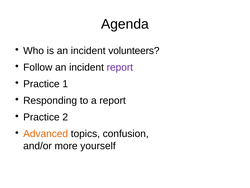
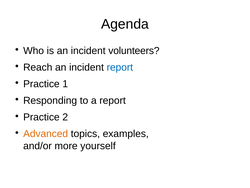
Follow: Follow -> Reach (38, 67)
report colour: purple -> blue (120, 67)
confusion: confusion -> examples (126, 133)
